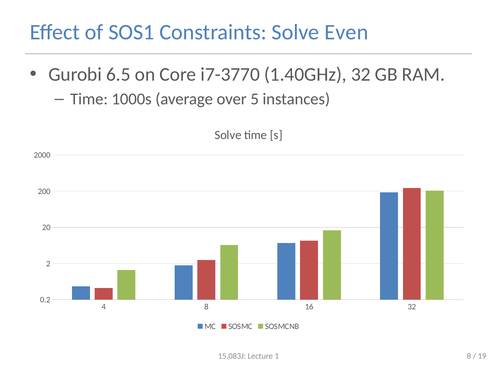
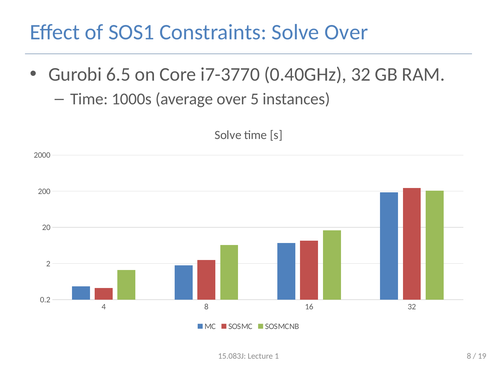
Solve Even: Even -> Over (346, 32)
1.40GHz: 1.40GHz -> 0.40GHz (305, 74)
